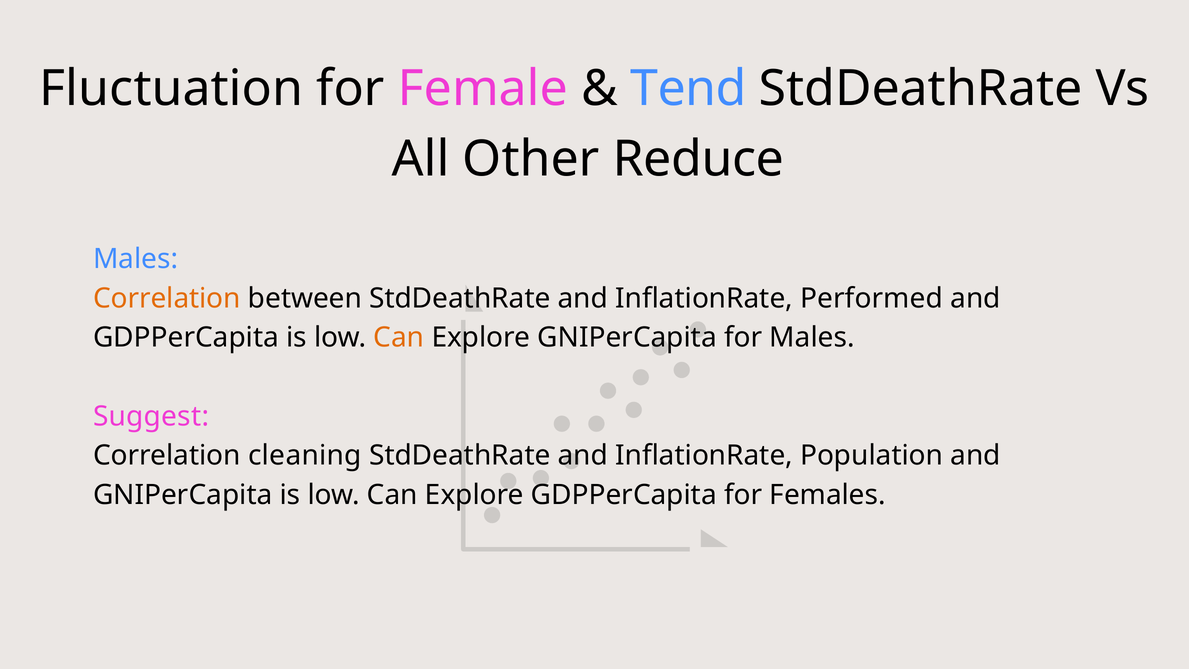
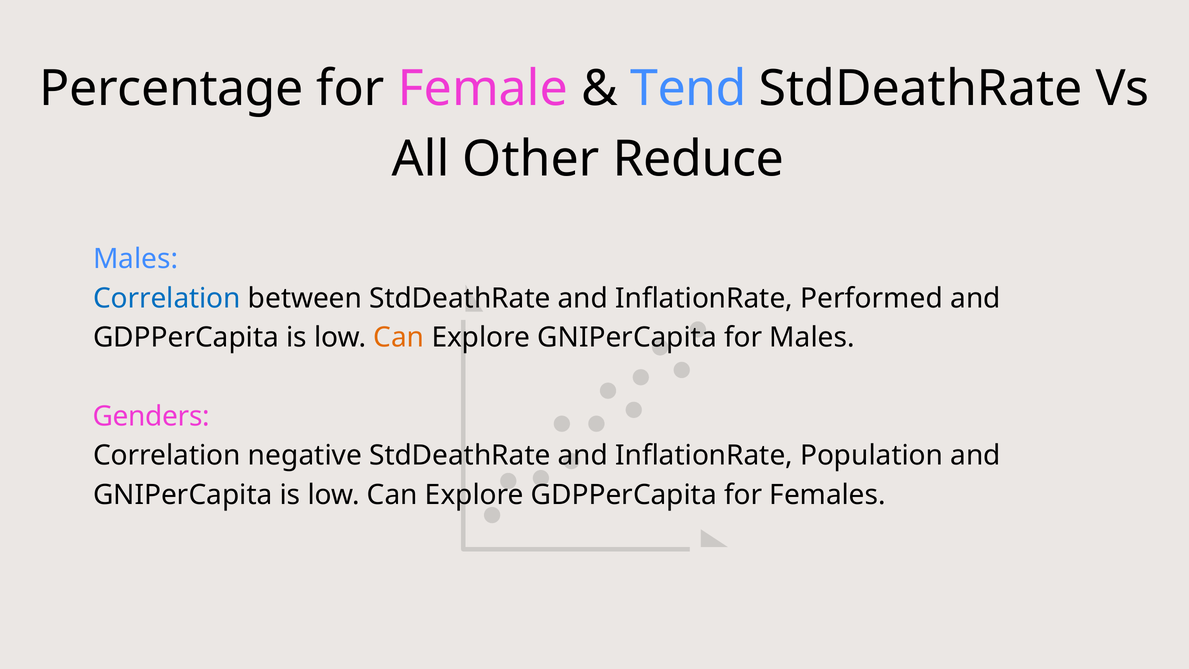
Fluctuation: Fluctuation -> Percentage (172, 89)
Correlation colour: orange -> blue (167, 298)
Suggest: Suggest -> Genders (151, 416)
cleaning: cleaning -> negative (305, 456)
